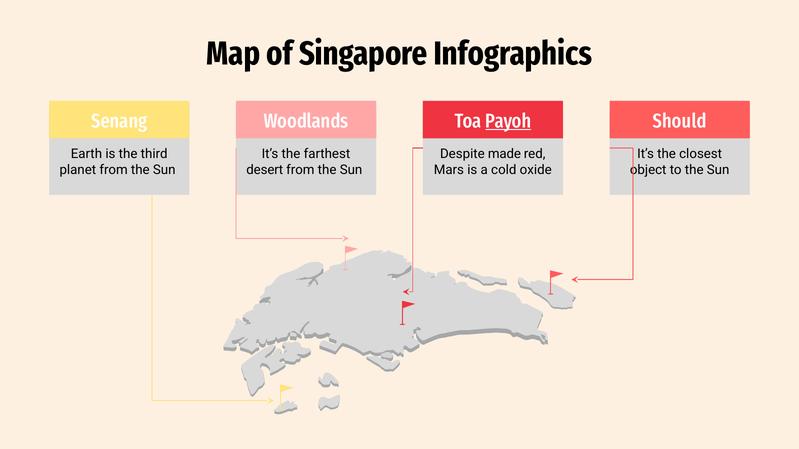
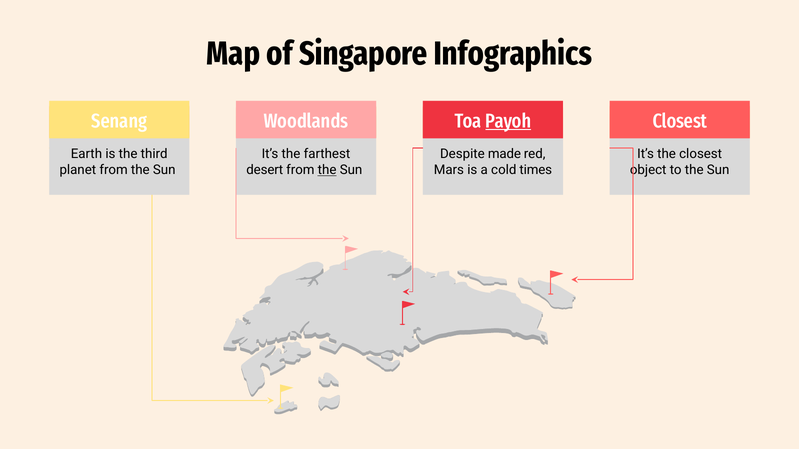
Should: Should -> Closest (680, 121)
the underline: none -> present (327, 170)
oxide: oxide -> times (536, 170)
